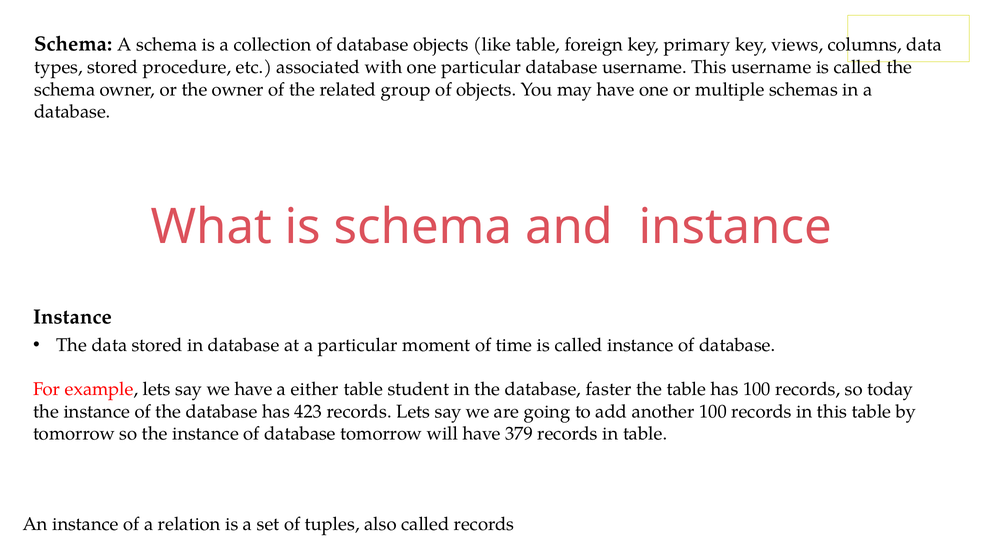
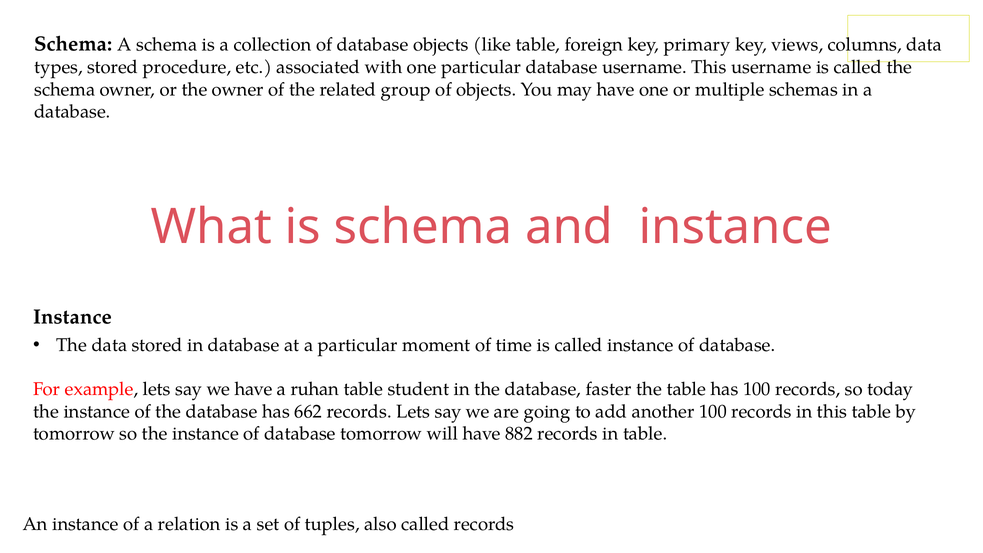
either: either -> ruhan (315, 389)
423: 423 -> 662 (308, 411)
379: 379 -> 882 (519, 434)
